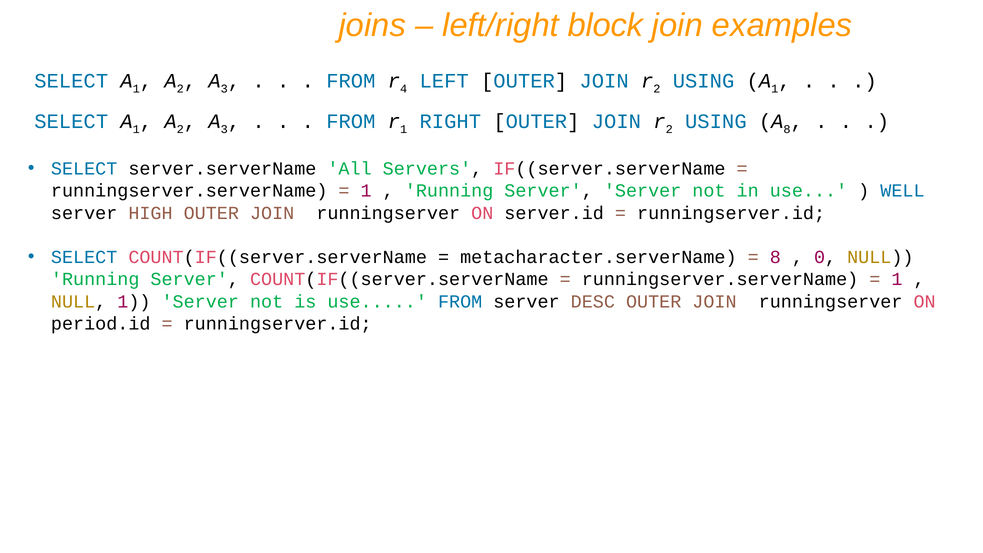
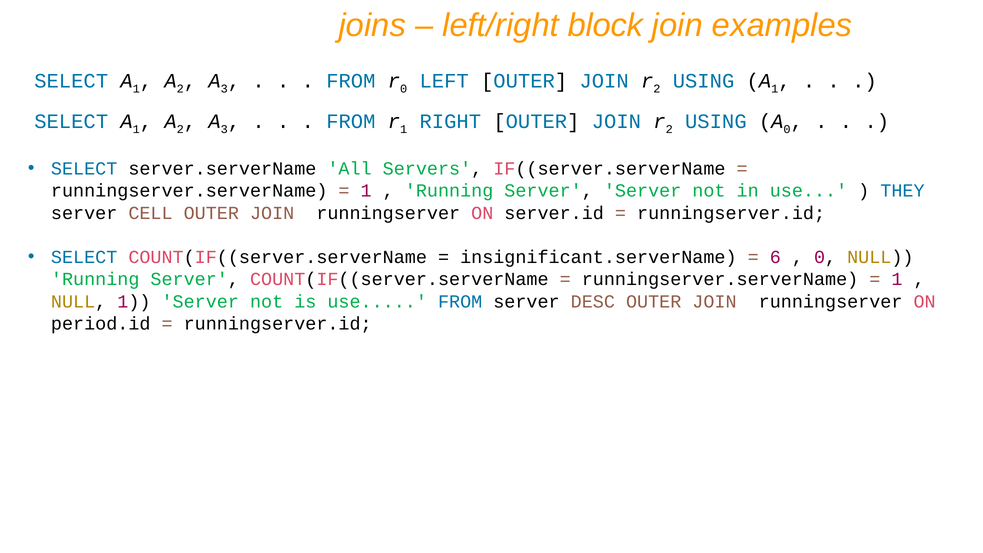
4: 4 -> 0 (404, 89)
8: 8 -> 0 (787, 129)
WELL: WELL -> THEY (902, 191)
HIGH: HIGH -> CELL (150, 213)
metacharacter.serverName: metacharacter.serverName -> insignificant.serverName (598, 257)
8: 8 -> 6 (775, 257)
